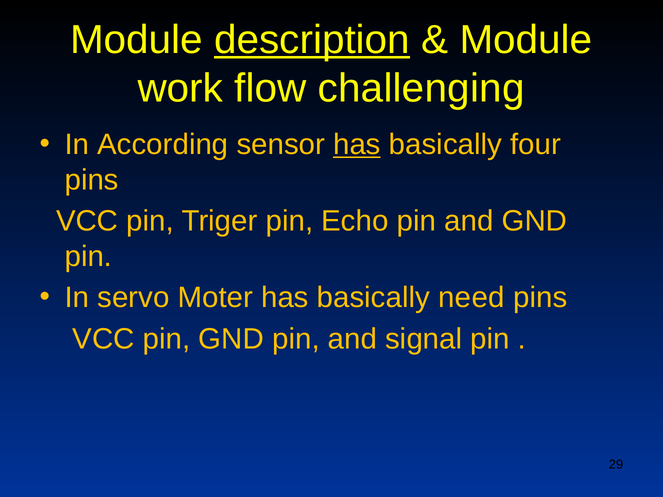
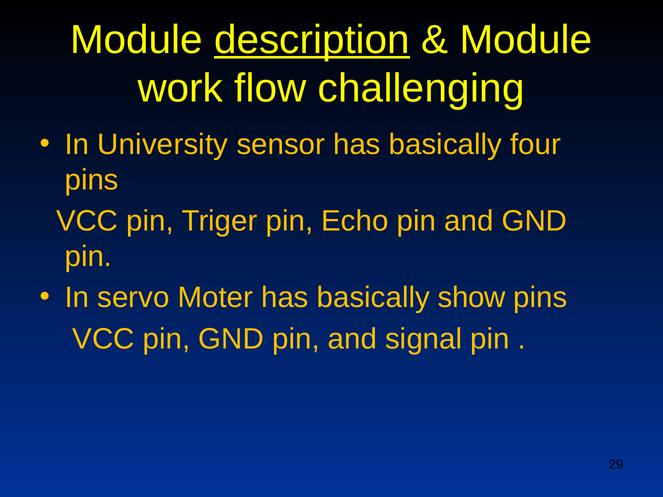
According: According -> University (163, 145)
has underline: present -> none (357, 145)
need: need -> show (472, 298)
